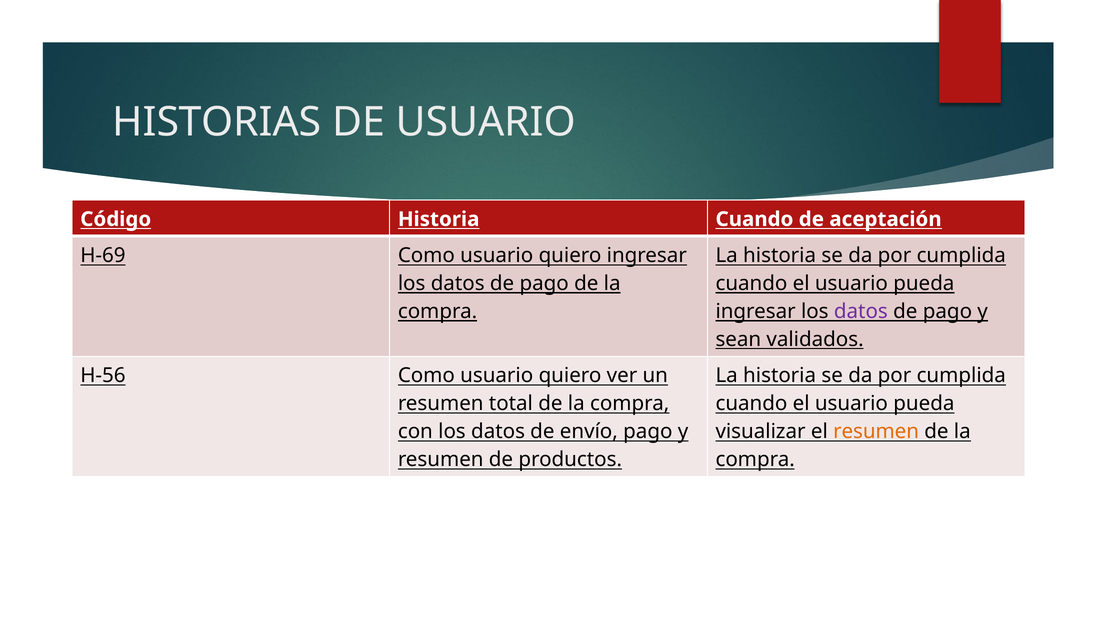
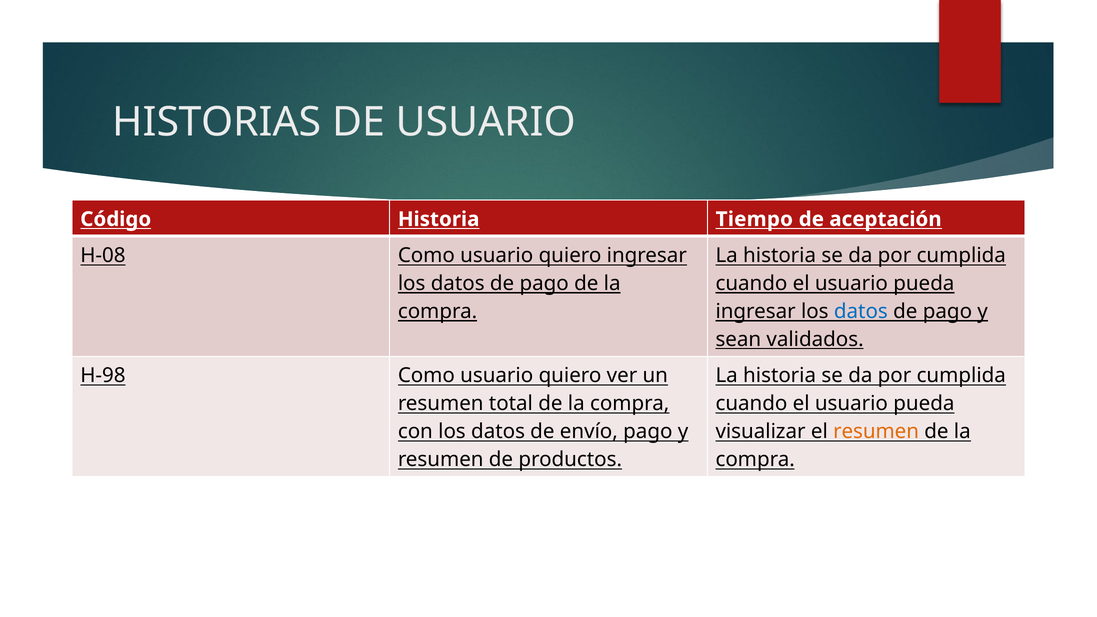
Historia Cuando: Cuando -> Tiempo (754, 219)
H-69: H-69 -> H-08 (103, 255)
datos colour: purple -> blue (861, 311)
H-56: H-56 -> H-98 (103, 376)
